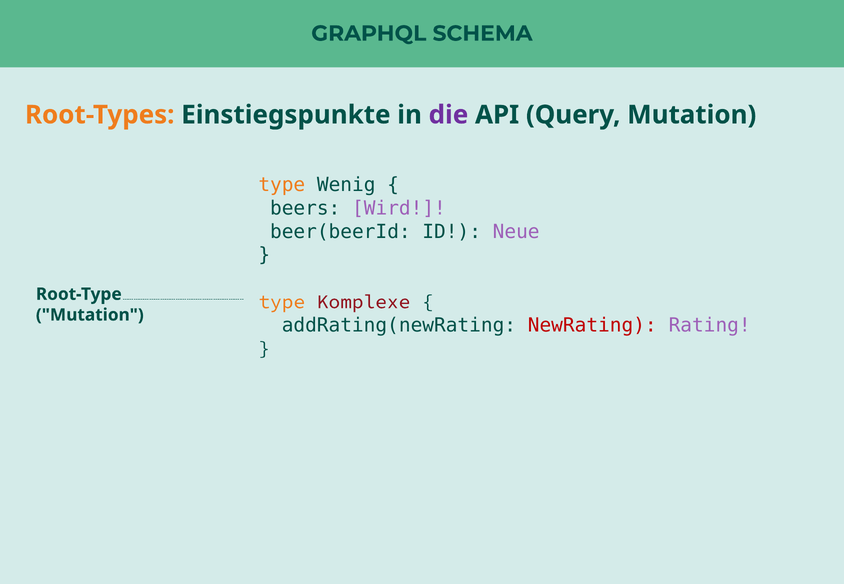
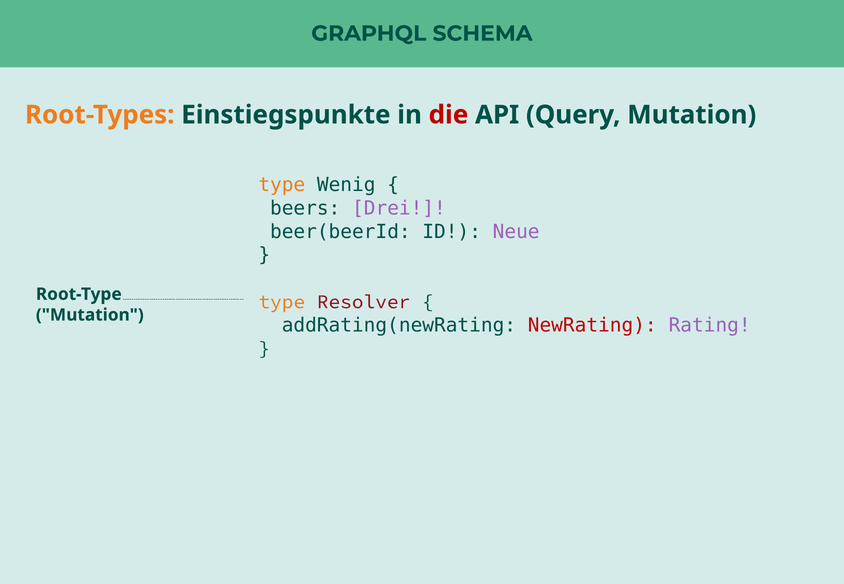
die colour: purple -> red (448, 115)
Wird: Wird -> Drei (399, 208)
Komplexe: Komplexe -> Resolver (364, 302)
